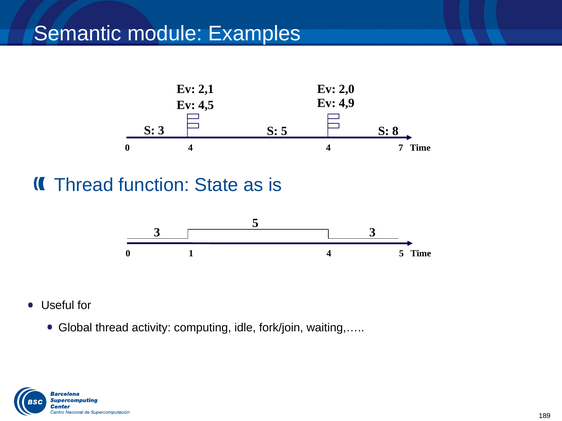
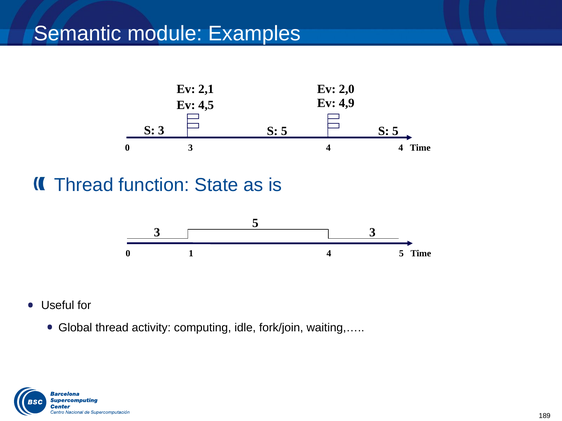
8: 8 -> 5 (395, 131)
0 4: 4 -> 3 (190, 148)
4 7: 7 -> 4 (401, 148)
